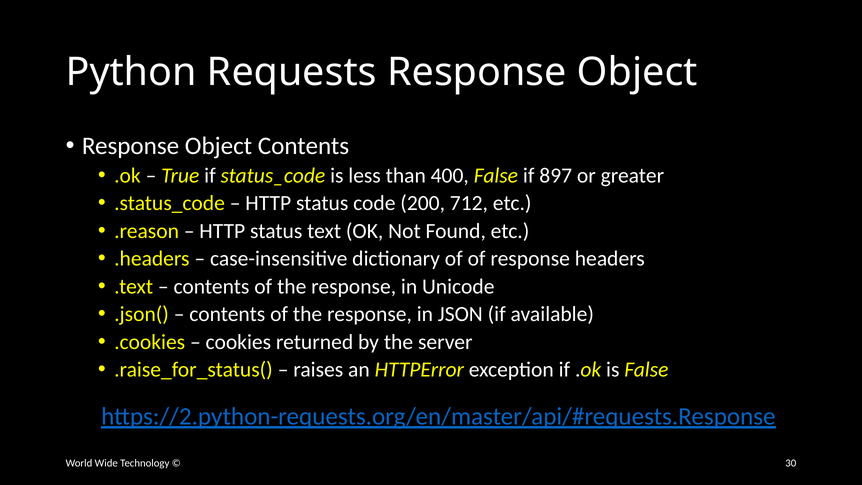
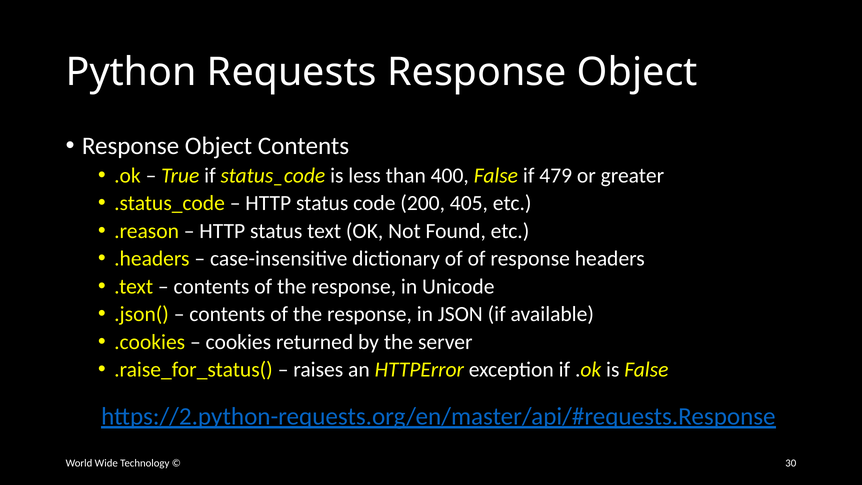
897: 897 -> 479 (556, 175)
712: 712 -> 405 (469, 203)
